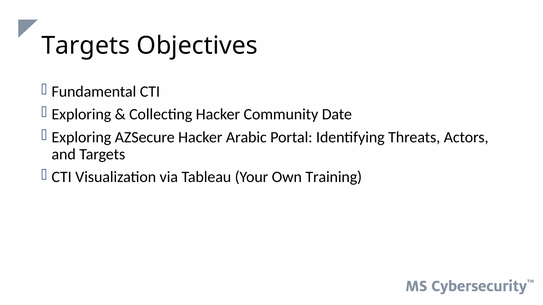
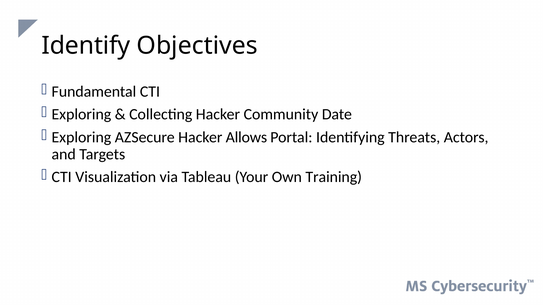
Targets: Targets -> Identify (86, 46)
Arabic: Arabic -> Allows (246, 137)
